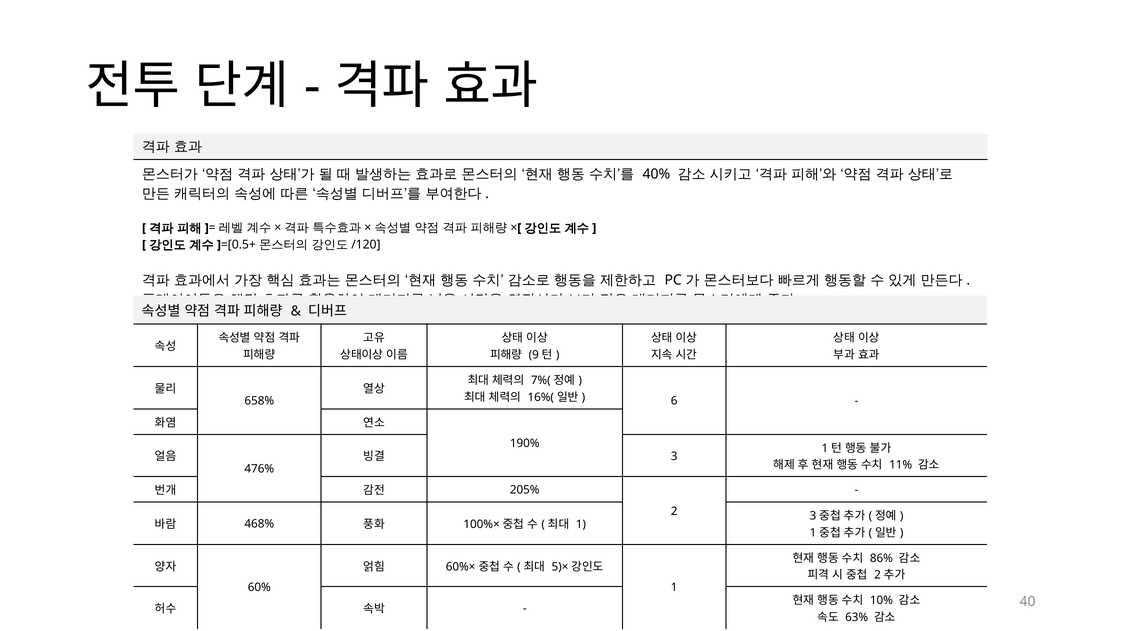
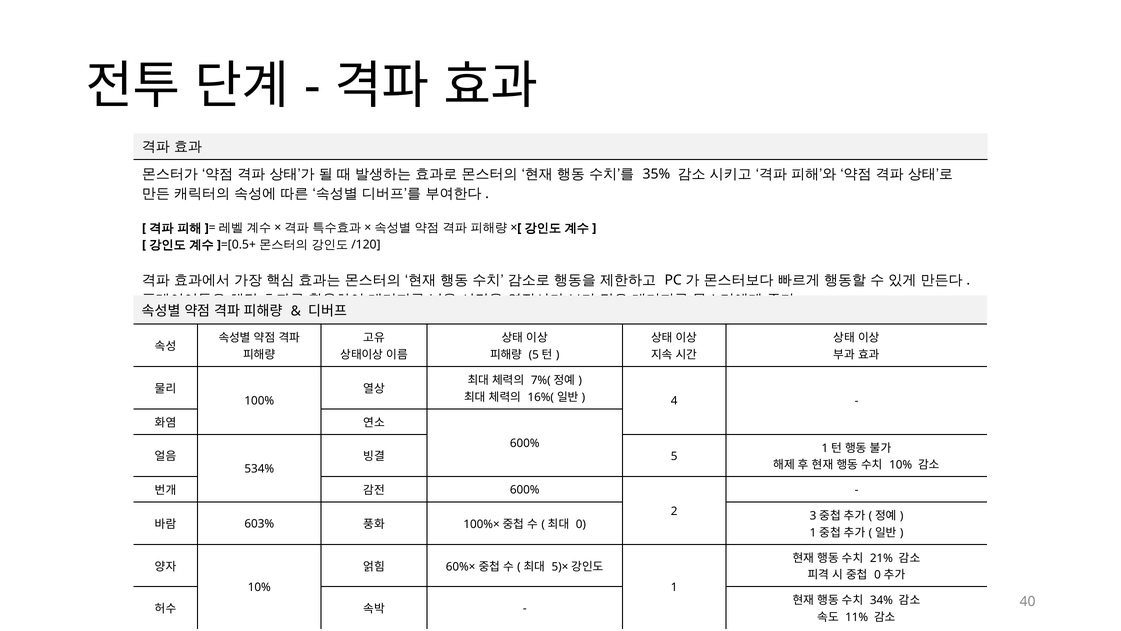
40%: 40% -> 35% (656, 174)
9: 9 -> 5 (534, 355)
6: 6 -> 4 (674, 401)
658%: 658% -> 100% (259, 401)
190%: 190% -> 600% (525, 443)
3: 3 -> 5 (674, 456)
11%: 11% -> 10% (901, 465)
476%: 476% -> 534% (259, 469)
205%: 205% -> 600% (525, 490)
468%: 468% -> 603% (259, 524)
1: 1 -> 0 (581, 524)
86%: 86% -> 21% (881, 558)
2: 2 -> 0 (878, 575)
60%: 60% -> 10% (259, 587)
10%: 10% -> 34% (881, 600)
63%: 63% -> 11% (857, 617)
